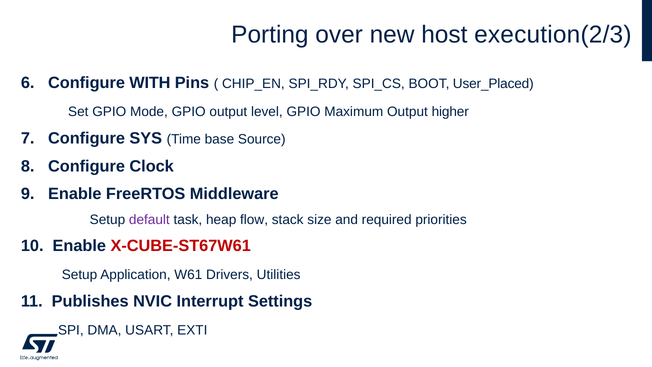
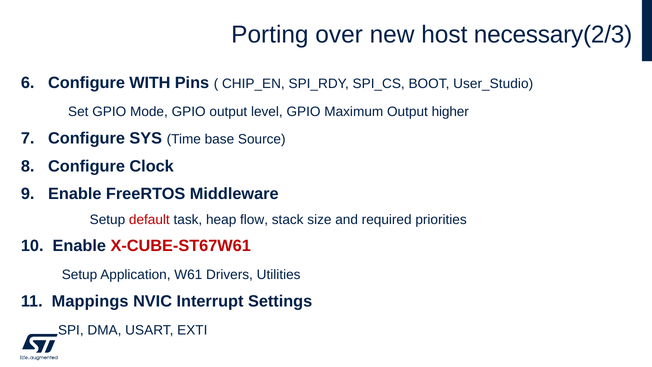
execution(2/3: execution(2/3 -> necessary(2/3 (553, 35)
User_Placed: User_Placed -> User_Studio (493, 84)
default colour: purple -> red (149, 220)
Publishes: Publishes -> Mappings (90, 301)
